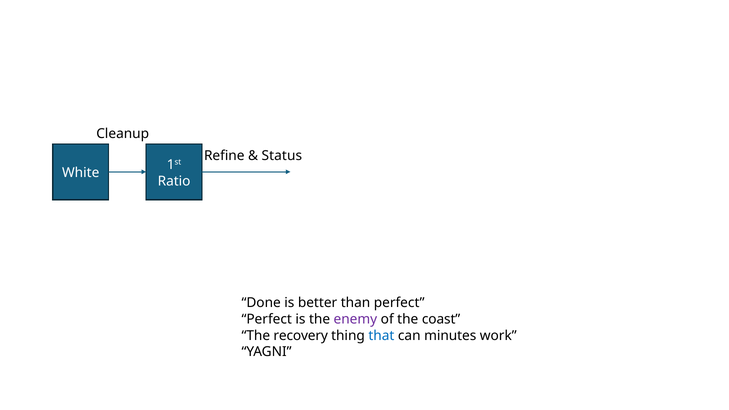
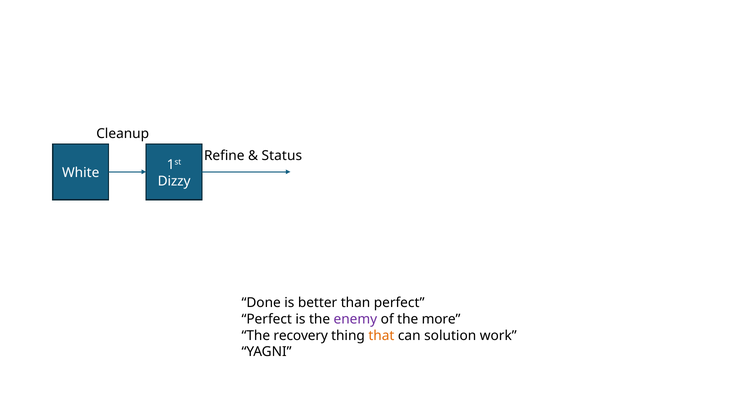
Ratio: Ratio -> Dizzy (174, 181)
coast: coast -> more (441, 319)
that colour: blue -> orange (381, 336)
minutes: minutes -> solution (450, 336)
